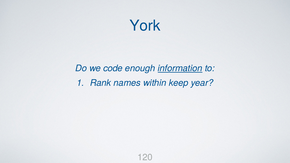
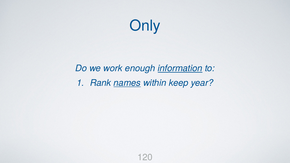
York: York -> Only (145, 26)
code: code -> work (113, 68)
names underline: none -> present (127, 83)
